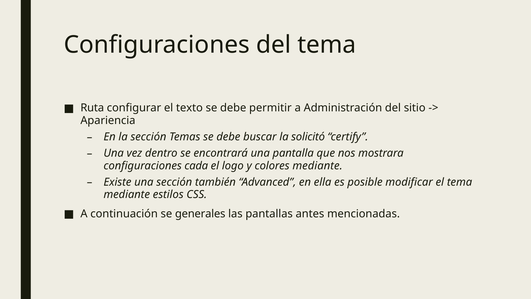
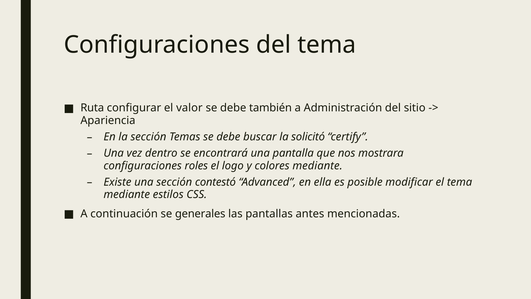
texto: texto -> valor (189, 108)
permitir: permitir -> también (271, 108)
cada: cada -> roles (196, 166)
también: también -> contestó (215, 182)
